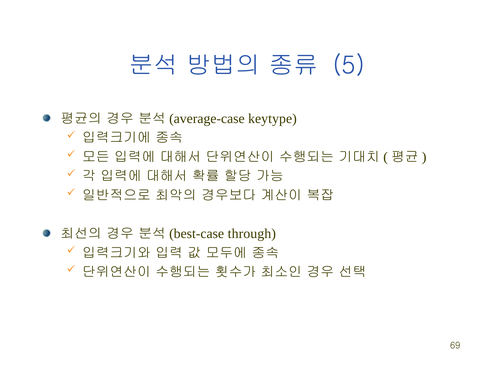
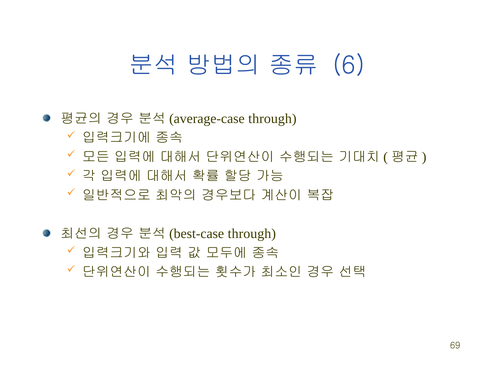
5: 5 -> 6 (349, 66)
keytype: keytype -> through (272, 119)
